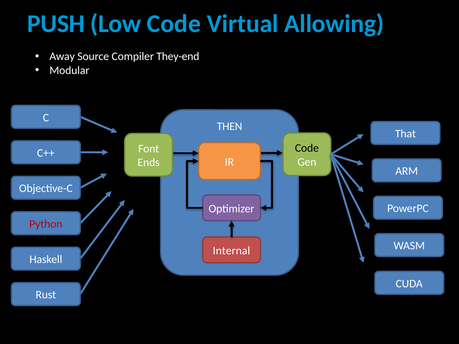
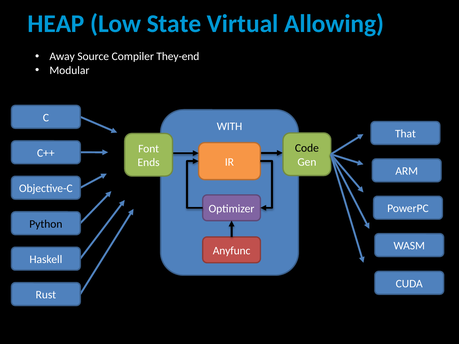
PUSH: PUSH -> HEAP (56, 24)
Low Code: Code -> State (174, 24)
THEN: THEN -> WITH (230, 126)
Python colour: red -> black (46, 224)
Internal: Internal -> Anyfunc (232, 251)
